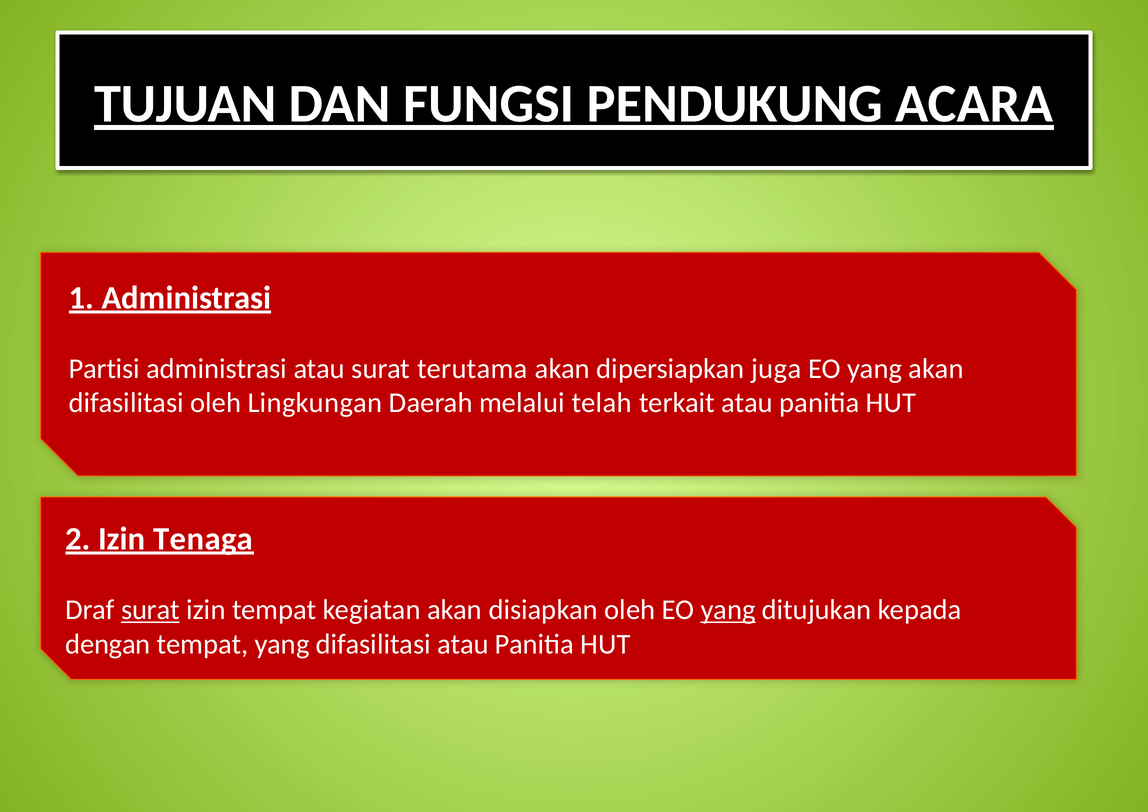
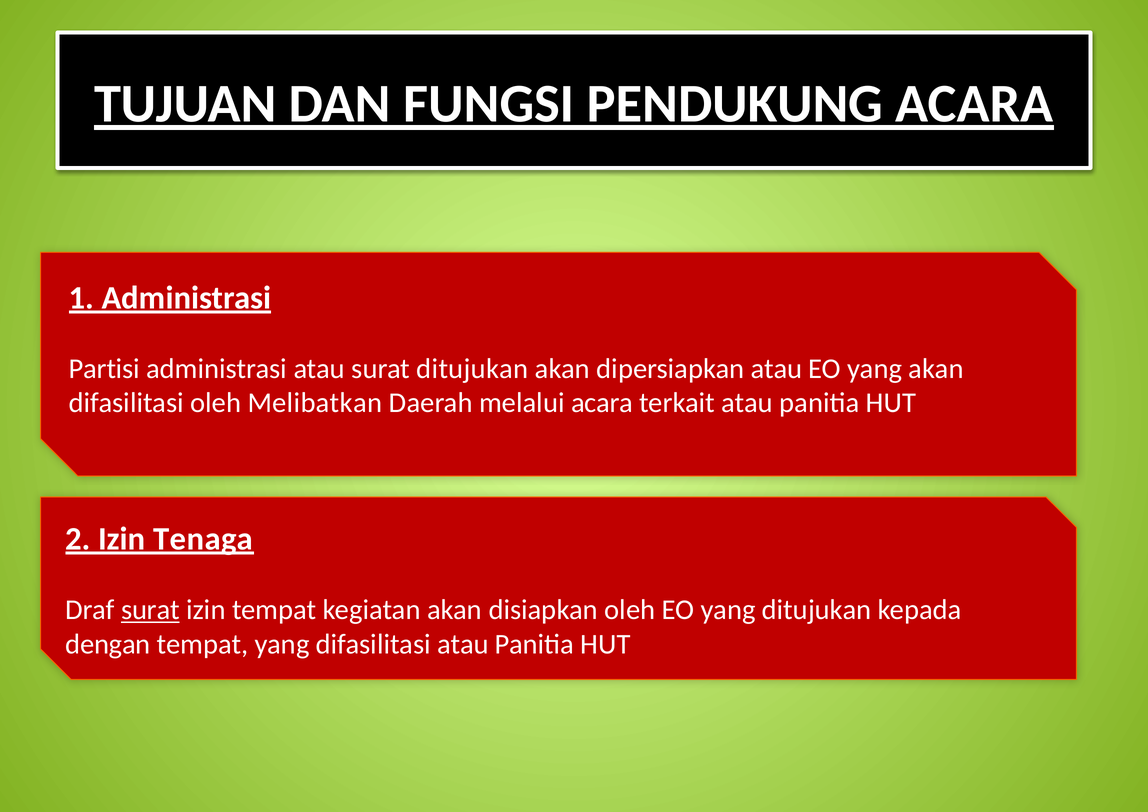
surat terutama: terutama -> ditujukan (472, 369)
dipersiapkan juga: juga -> atau (777, 369)
Lingkungan: Lingkungan -> Melibatkan (315, 403)
melalui telah: telah -> acara (602, 403)
yang underline: present -> none (728, 610)
